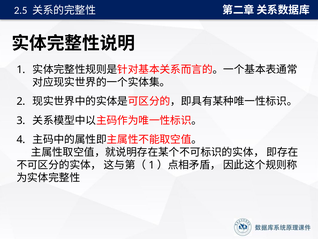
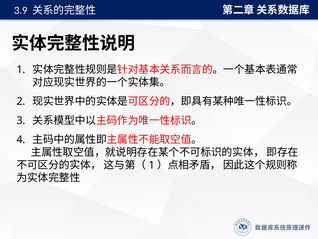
2.5: 2.5 -> 3.9 (21, 10)
